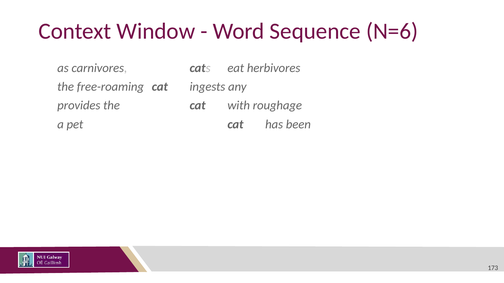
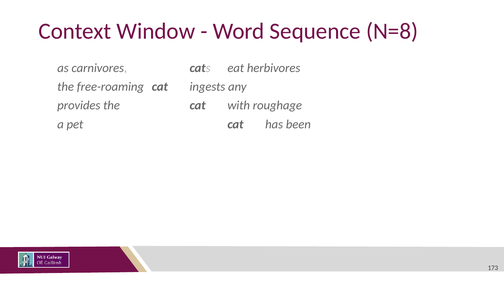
N=6: N=6 -> N=8 (392, 31)
